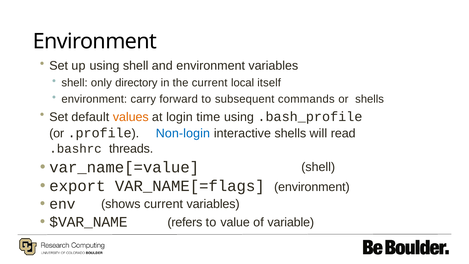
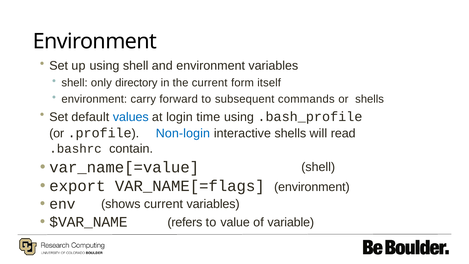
local: local -> form (243, 83)
values colour: orange -> blue (131, 117)
threads: threads -> contain (131, 149)
